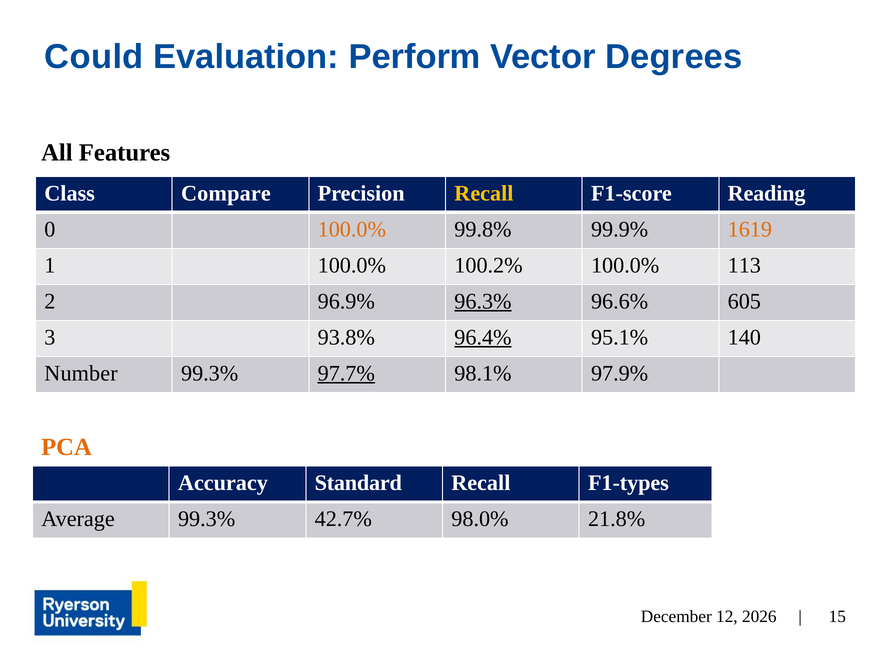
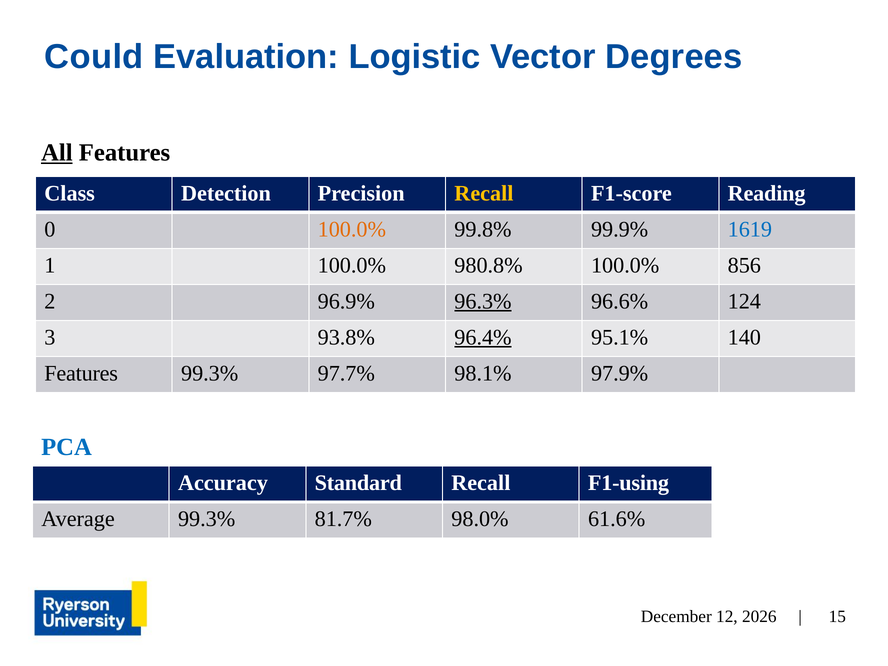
Perform: Perform -> Logistic (415, 57)
All underline: none -> present (57, 153)
Compare: Compare -> Detection (226, 193)
1619 colour: orange -> blue (750, 229)
100.2%: 100.2% -> 980.8% (489, 265)
113: 113 -> 856 (744, 265)
605: 605 -> 124 (744, 301)
Number: Number -> Features (81, 373)
97.7% underline: present -> none (346, 373)
PCA colour: orange -> blue (66, 447)
F1-types: F1-types -> F1-using (629, 483)
42.7%: 42.7% -> 81.7% (343, 519)
21.8%: 21.8% -> 61.6% (617, 519)
